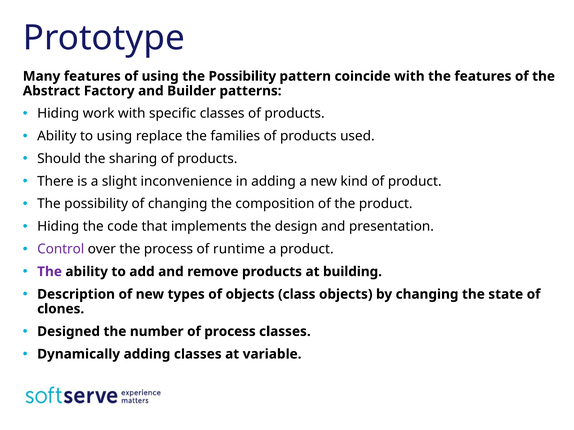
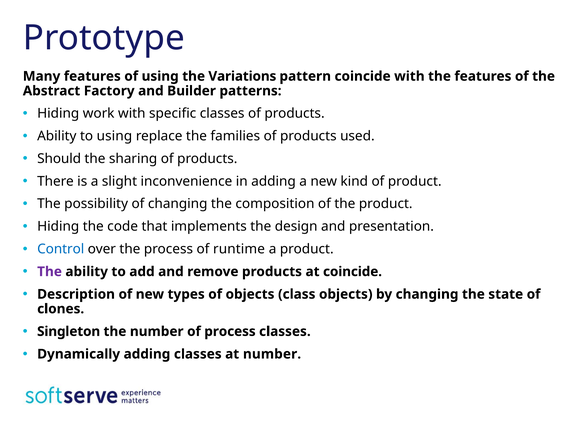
using the Possibility: Possibility -> Variations (242, 76)
Control colour: purple -> blue (61, 249)
at building: building -> coincide (353, 272)
Designed: Designed -> Singleton (69, 332)
at variable: variable -> number (272, 354)
